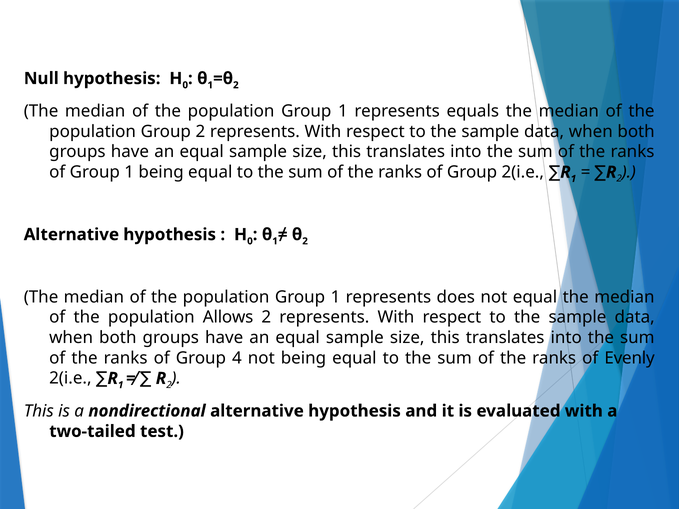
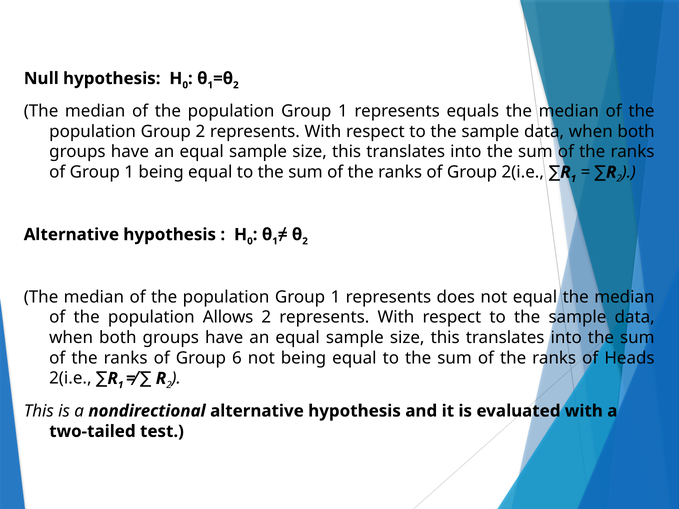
4: 4 -> 6 (237, 358)
Evenly: Evenly -> Heads (629, 358)
